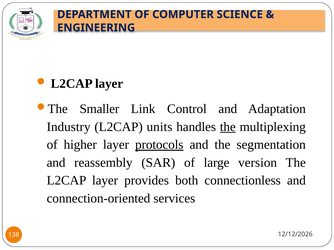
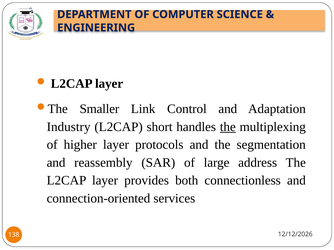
units: units -> short (160, 127)
protocols underline: present -> none (159, 145)
version: version -> address (258, 163)
